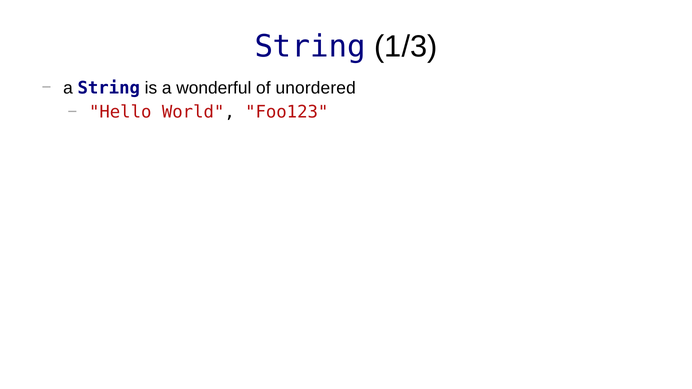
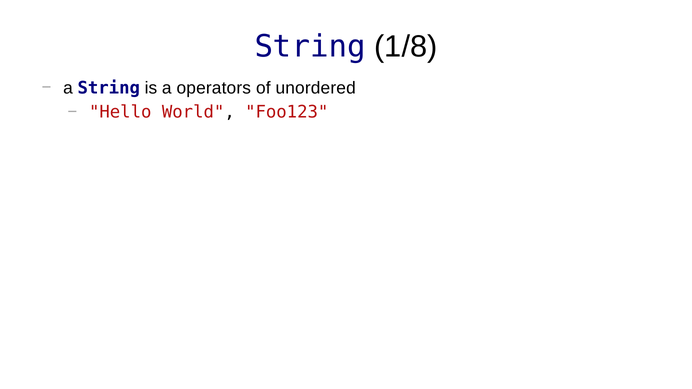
1/3: 1/3 -> 1/8 (406, 47)
wonderful: wonderful -> operators (214, 88)
